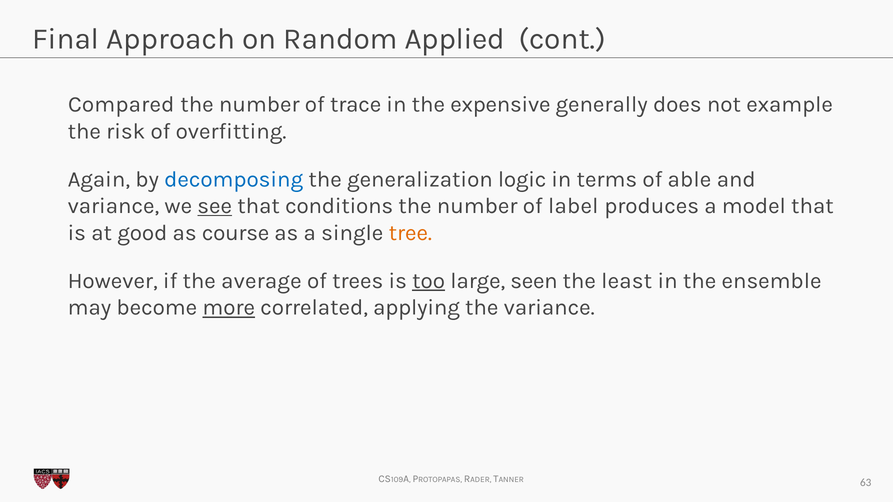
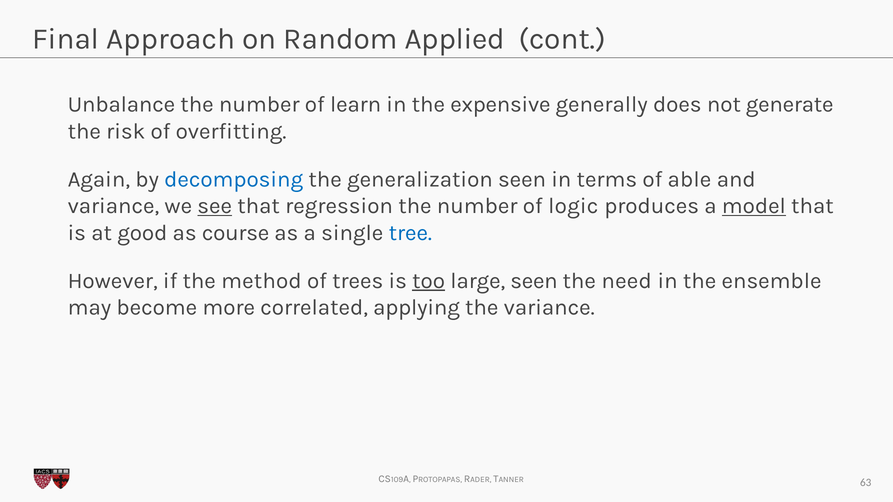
Compared: Compared -> Unbalance (121, 105)
trace: trace -> learn (356, 105)
example: example -> generate (790, 105)
generalization logic: logic -> seen (522, 179)
conditions: conditions -> regression (339, 206)
label: label -> logic (573, 206)
model underline: none -> present (754, 206)
tree colour: orange -> blue (410, 233)
average: average -> method (261, 281)
least: least -> need (627, 281)
more underline: present -> none (229, 308)
